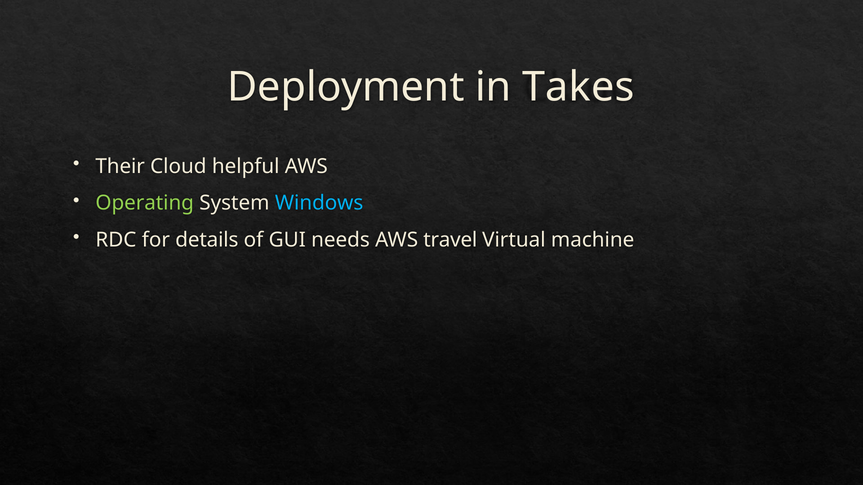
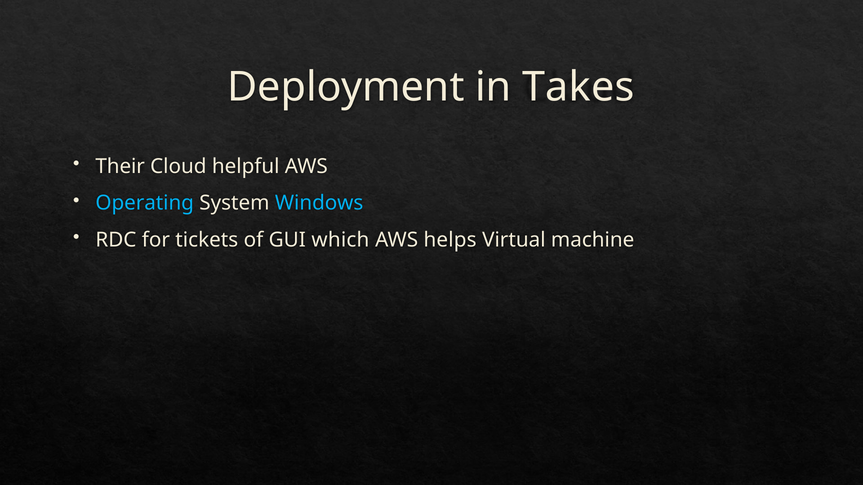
Operating colour: light green -> light blue (145, 203)
details: details -> tickets (207, 240)
needs: needs -> which (340, 240)
travel: travel -> helps (450, 240)
